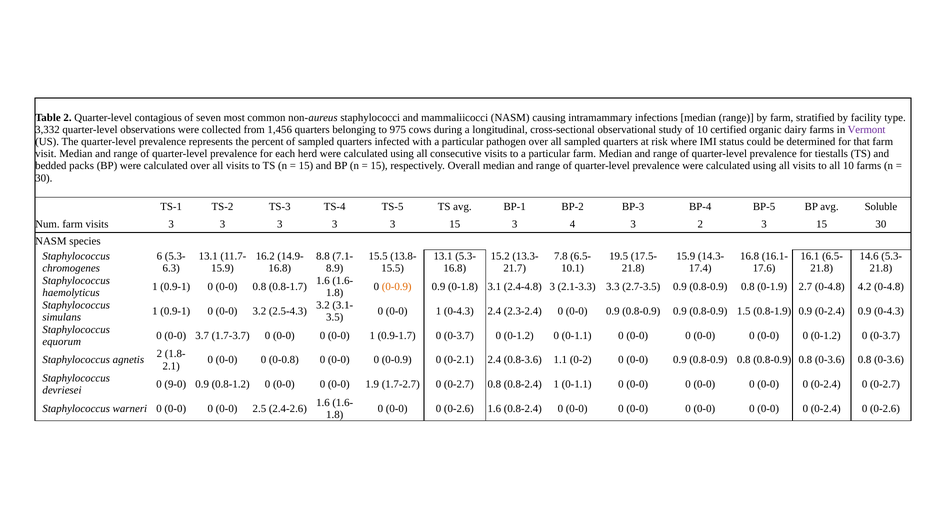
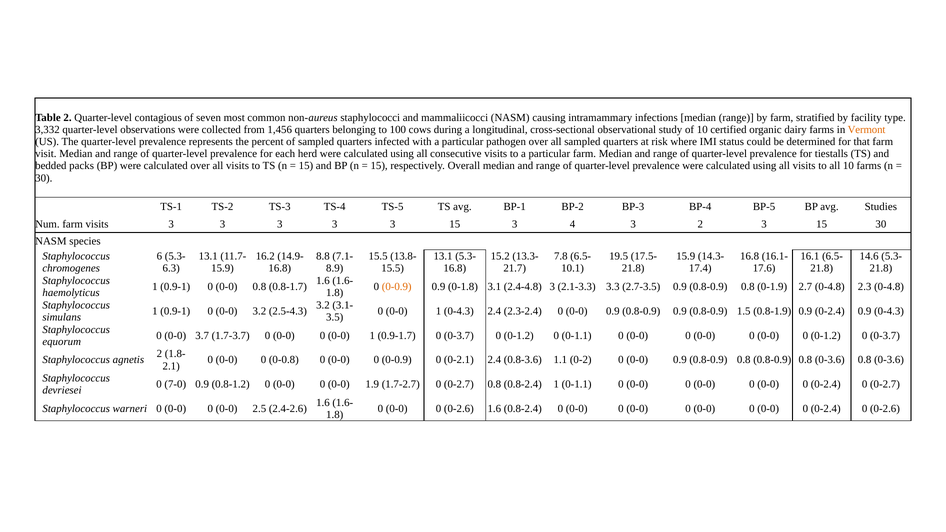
975: 975 -> 100 (398, 130)
Vermont colour: purple -> orange (867, 130)
Soluble: Soluble -> Studies (881, 207)
4.2: 4.2 -> 2.3 (865, 287)
9-0: 9-0 -> 7-0 (175, 384)
